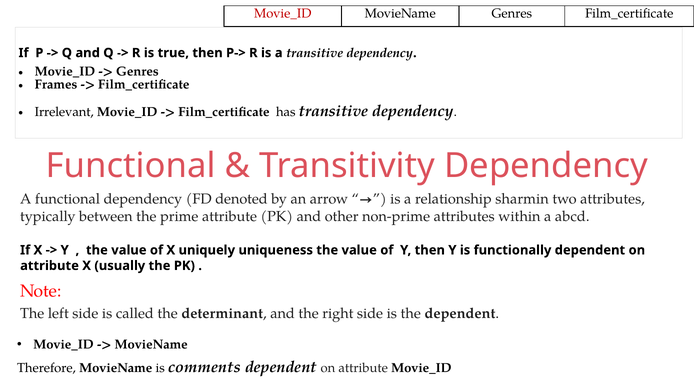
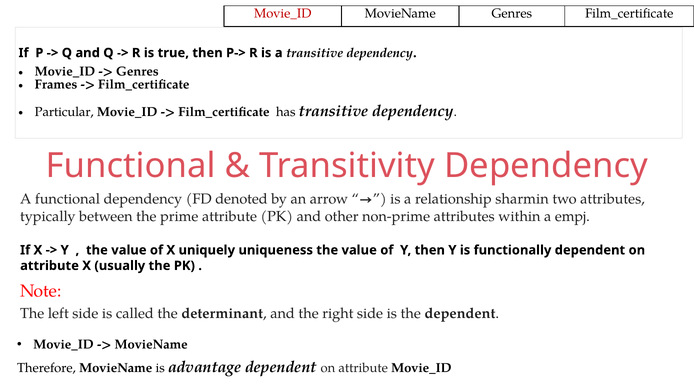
Irrelevant: Irrelevant -> Particular (64, 112)
abcd: abcd -> empj (572, 217)
comments: comments -> advantage (205, 368)
